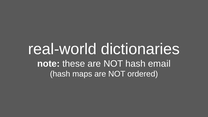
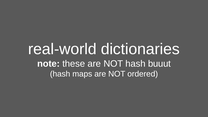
email: email -> buuut (159, 64)
